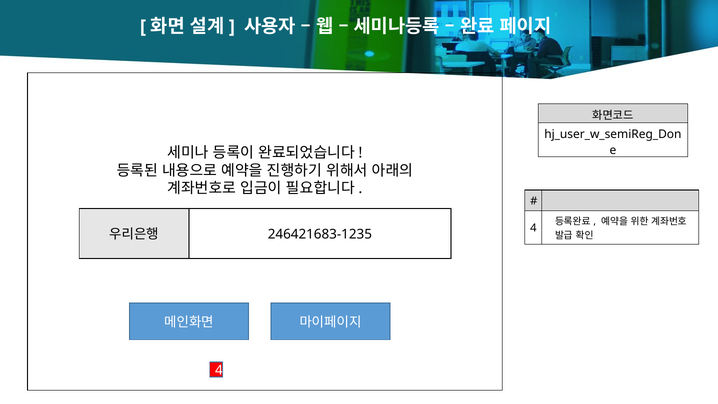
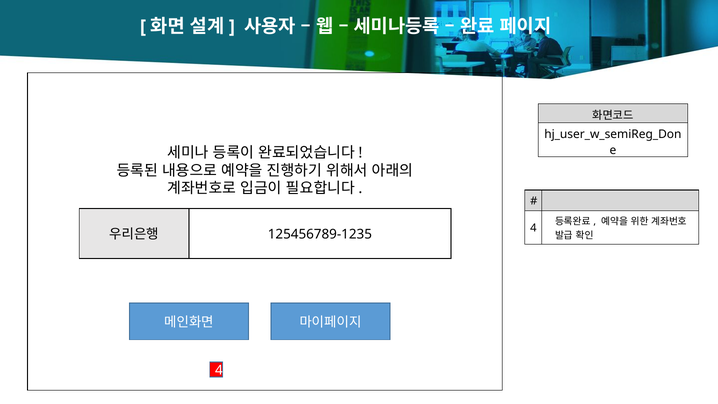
246421683-1235: 246421683-1235 -> 125456789-1235 (320, 234)
